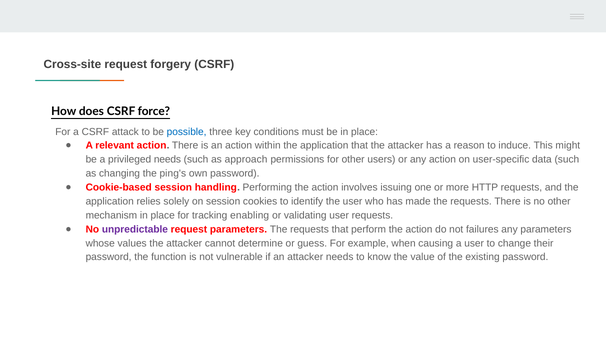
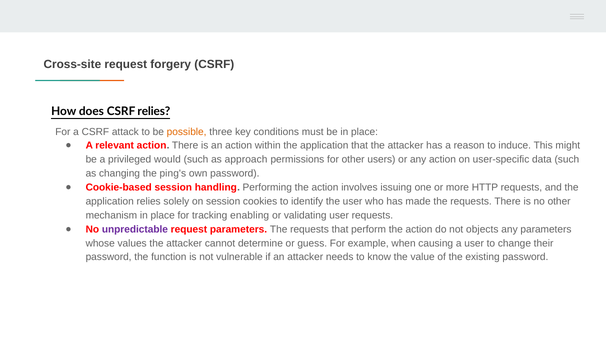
CSRF force: force -> relies (154, 112)
possible colour: blue -> orange (187, 132)
privileged needs: needs -> would (167, 160)
failures: failures -> objects (482, 229)
